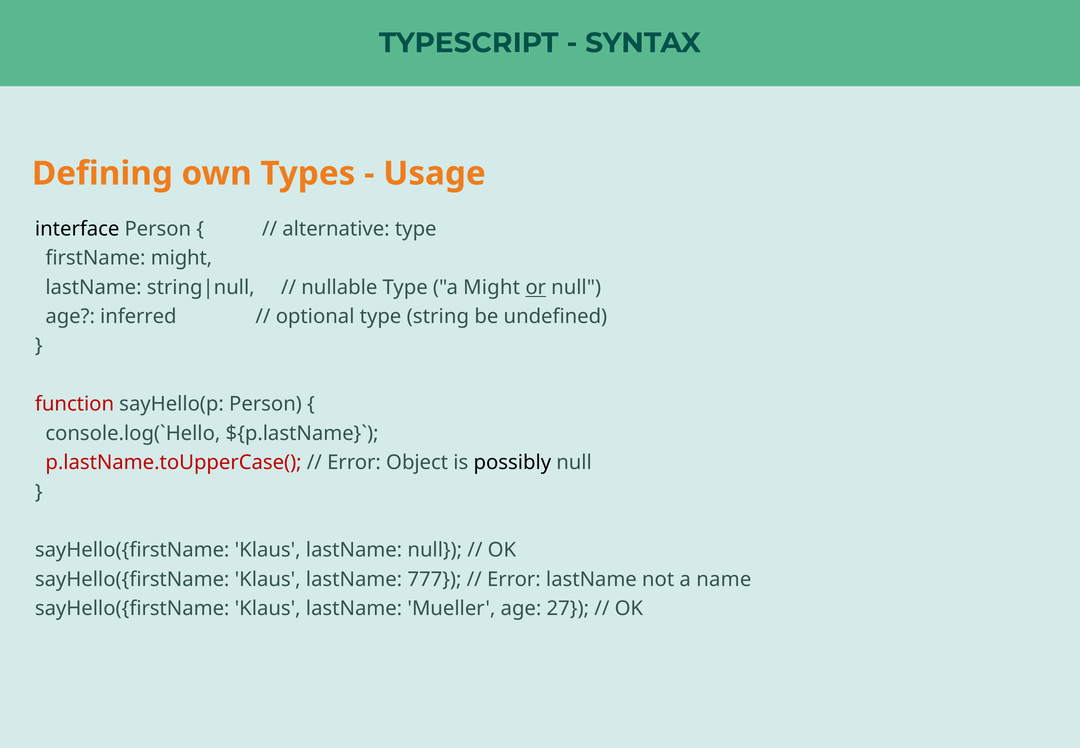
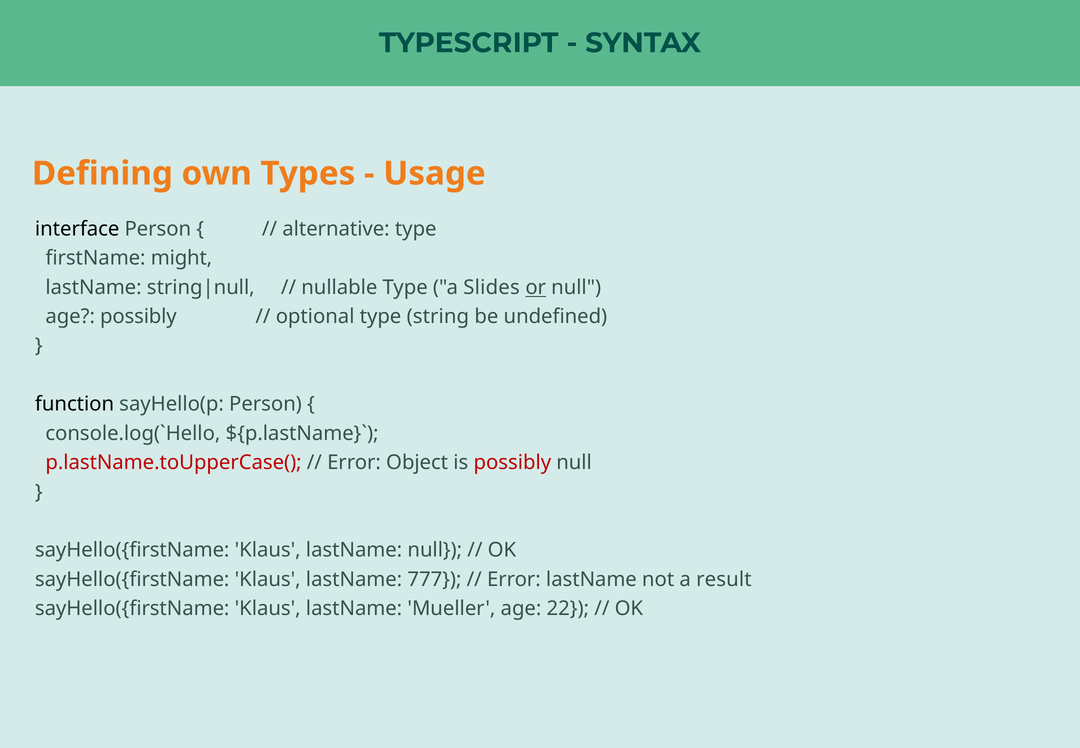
a Might: Might -> Slides (492, 287)
age inferred: inferred -> possibly (138, 316)
function colour: red -> black (75, 404)
possibly colour: black -> red (512, 462)
name: name -> result (724, 579)
27: 27 -> 22 (568, 608)
